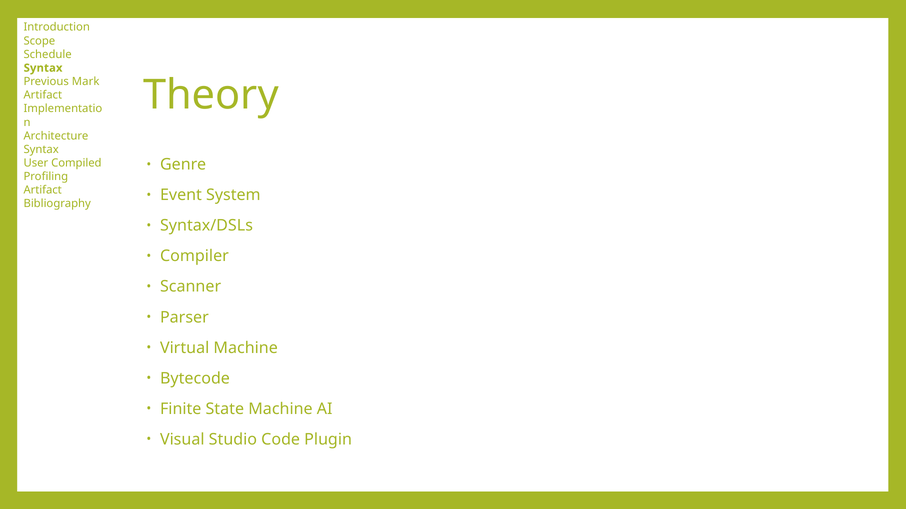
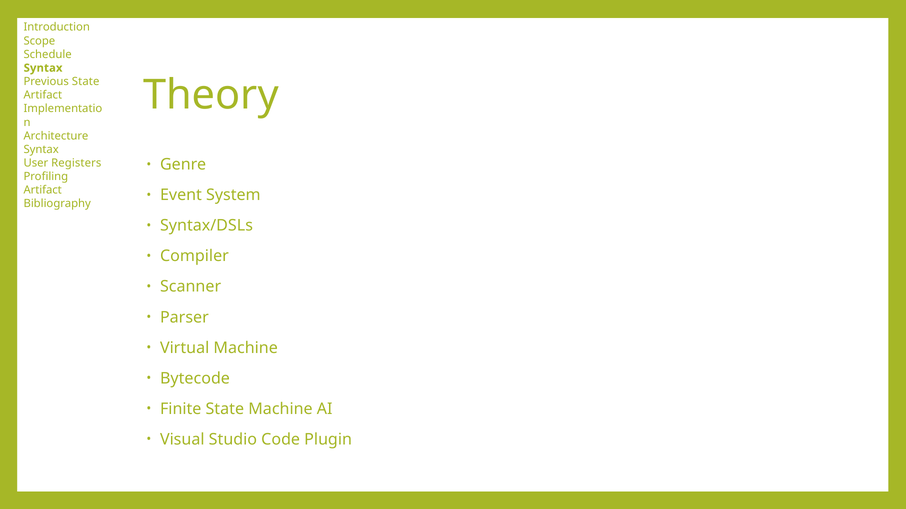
Previous Mark: Mark -> State (86, 82)
Compiled: Compiled -> Registers (76, 163)
